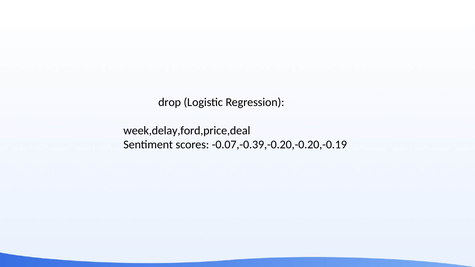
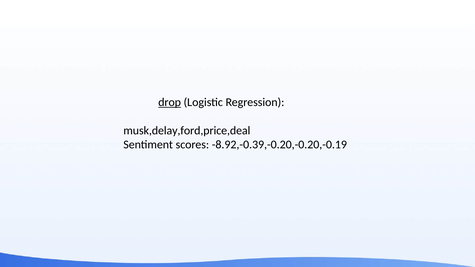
drop underline: none -> present (170, 102)
week,delay,ford,price,deal: week,delay,ford,price,deal -> musk,delay,ford,price,deal (187, 131)
-0.07,-0.39,-0.20,-0.20,-0.19: -0.07,-0.39,-0.20,-0.20,-0.19 -> -8.92,-0.39,-0.20,-0.20,-0.19 (279, 145)
